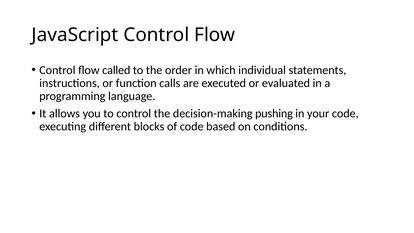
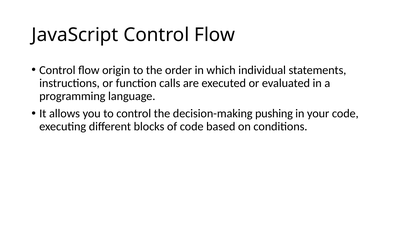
called: called -> origin (116, 70)
